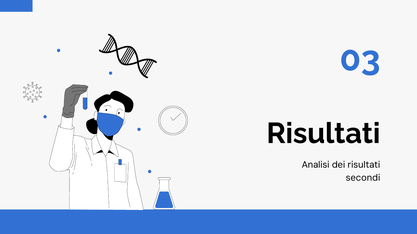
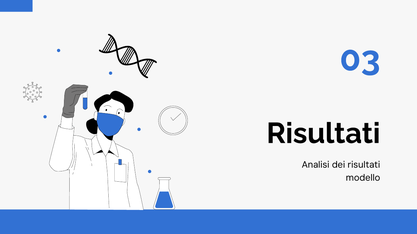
secondi: secondi -> modello (363, 178)
